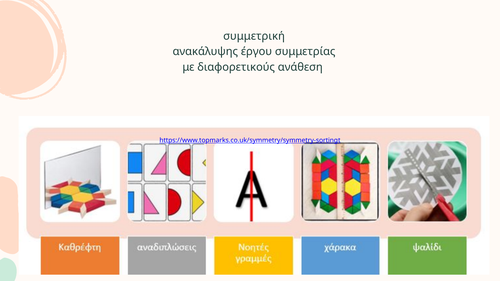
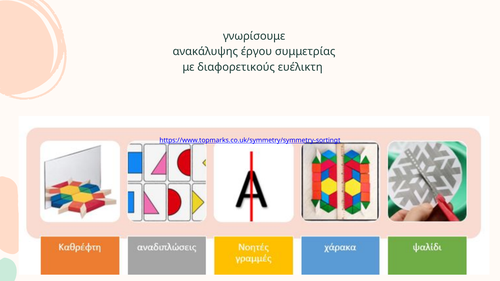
συμμετρική: συμμετρική -> γνωρίσουμε (254, 36)
ανάθεση: ανάθεση -> ευέλικτη (300, 67)
